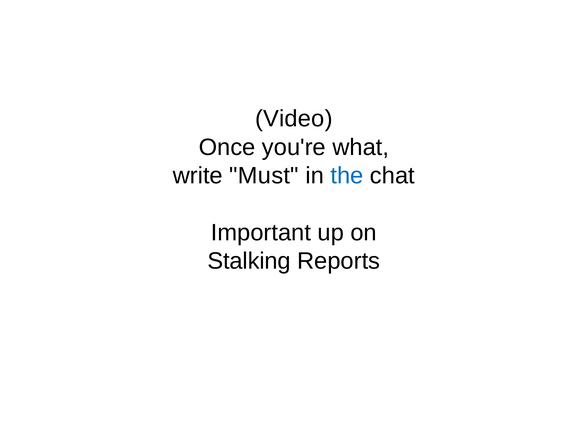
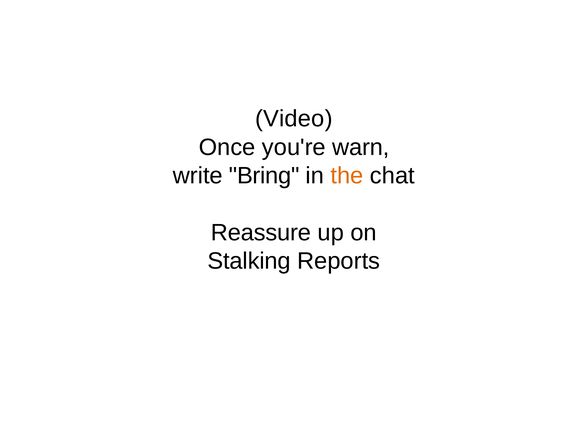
what: what -> warn (361, 147)
Must: Must -> Bring (264, 176)
the colour: blue -> orange (347, 176)
Important: Important -> Reassure (261, 233)
